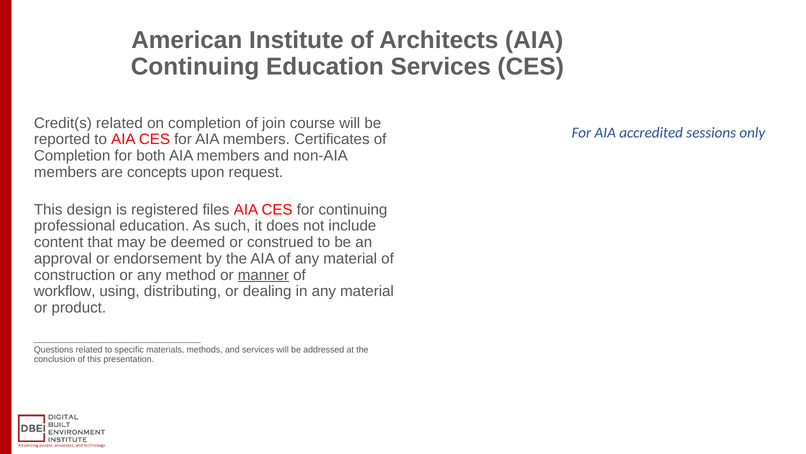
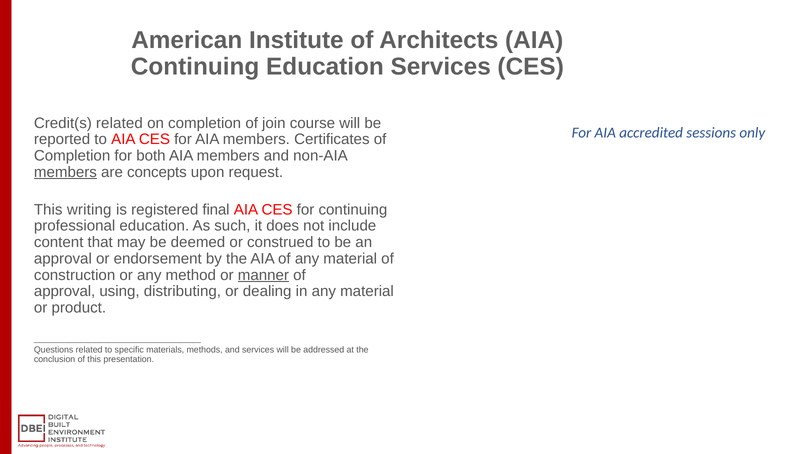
members underline: none -> present (65, 172)
design: design -> writing (89, 209)
files: files -> final (216, 209)
workflow: workflow -> approval (65, 291)
